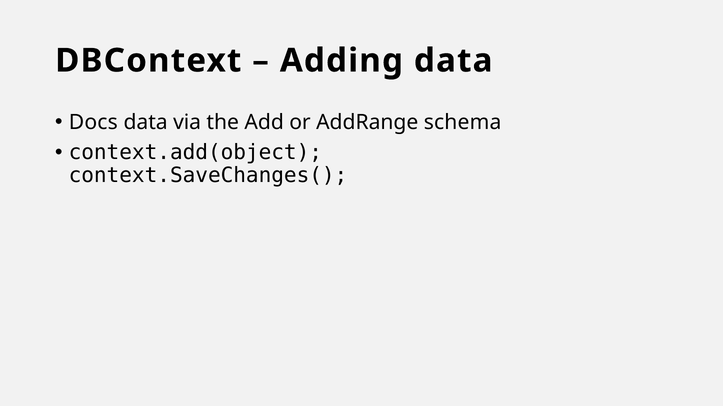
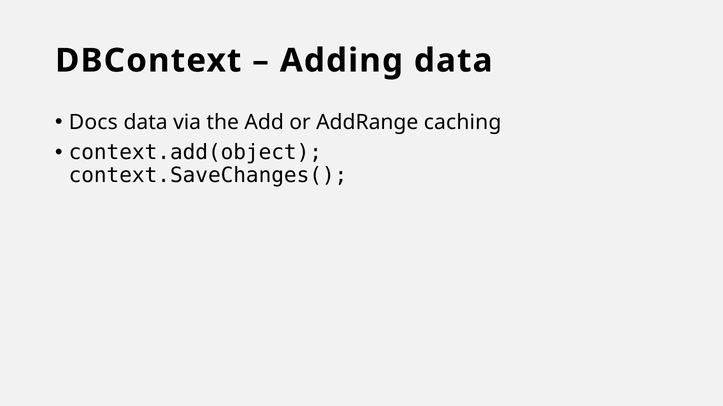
schema: schema -> caching (463, 122)
